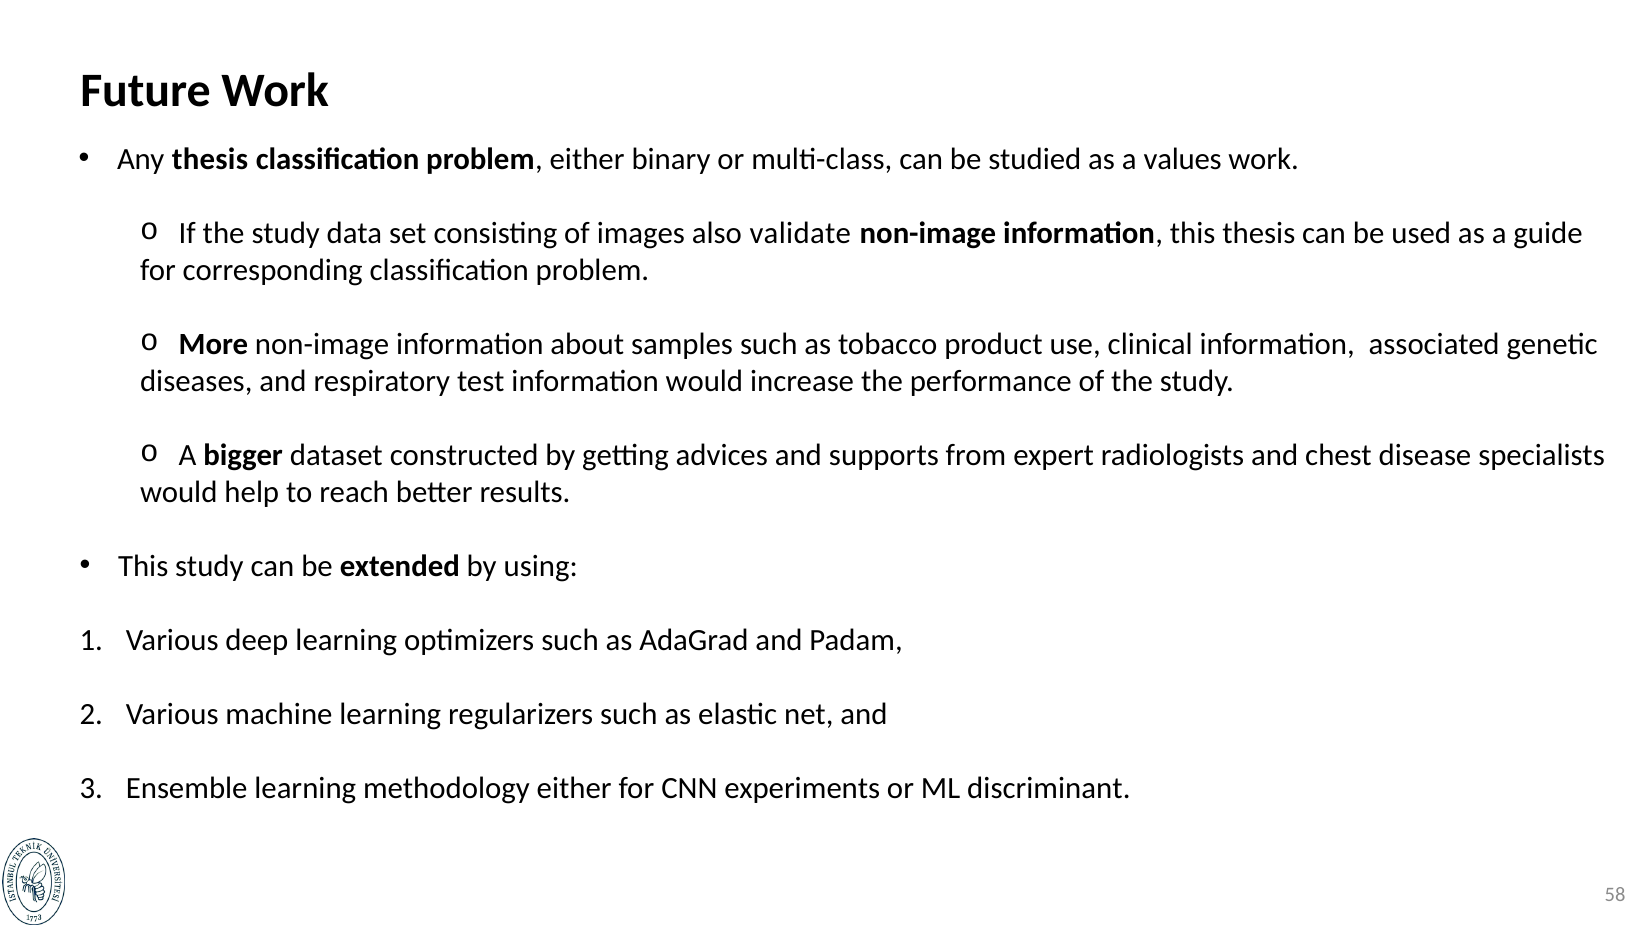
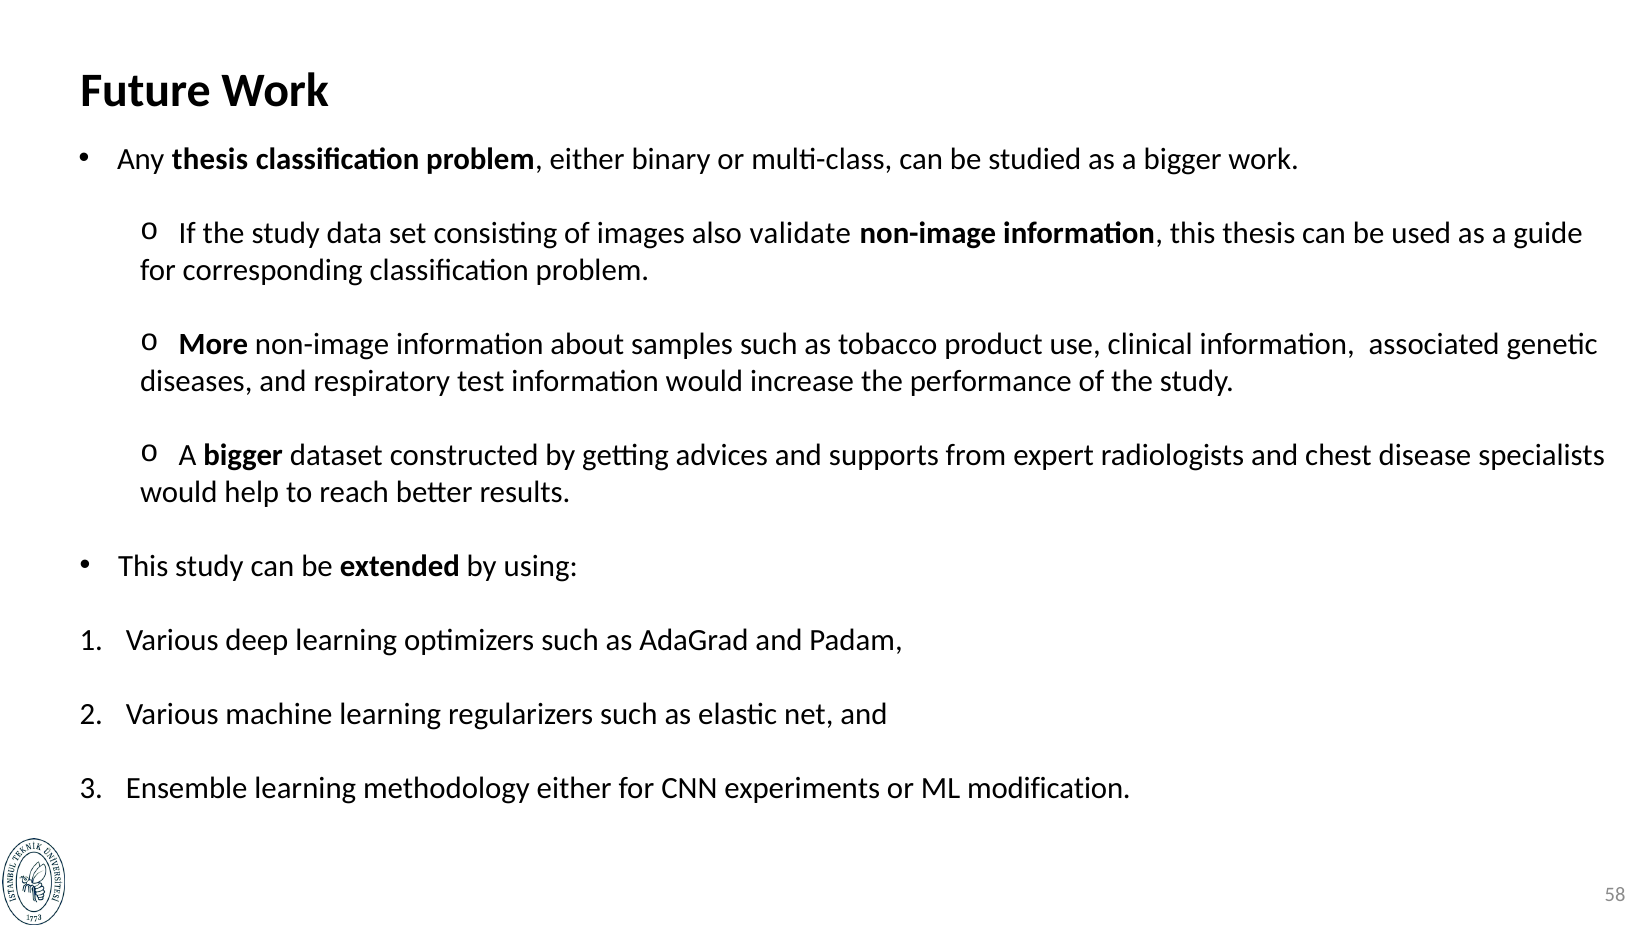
as a values: values -> bigger (1183, 159)
discriminant: discriminant -> modification (1049, 788)
